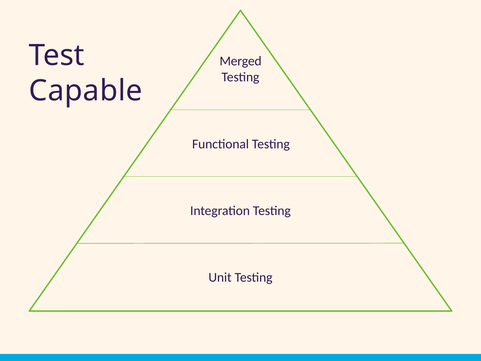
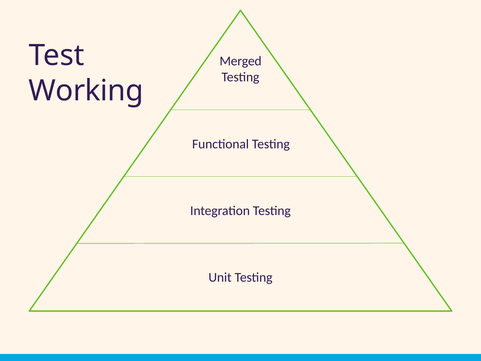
Capable: Capable -> Working (86, 91)
